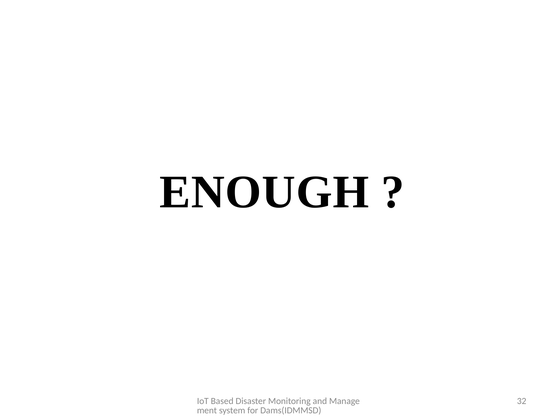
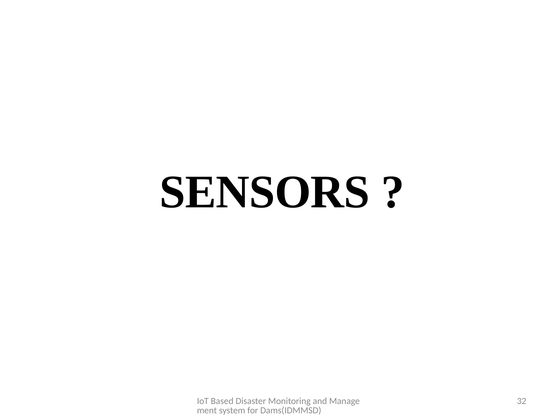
ENOUGH: ENOUGH -> SENSORS (265, 192)
